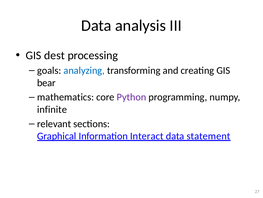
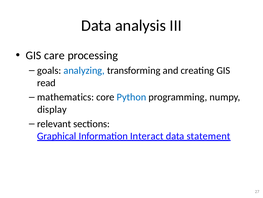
dest: dest -> care (54, 55)
bear: bear -> read (46, 83)
Python colour: purple -> blue (132, 97)
infinite: infinite -> display (52, 109)
